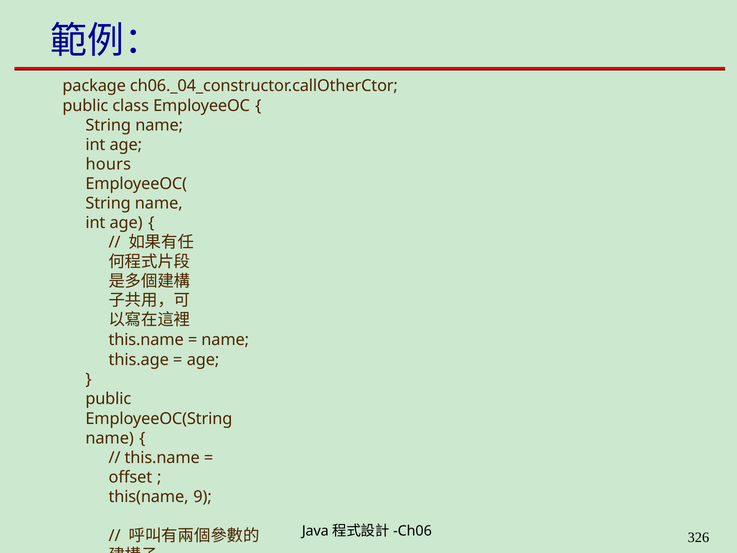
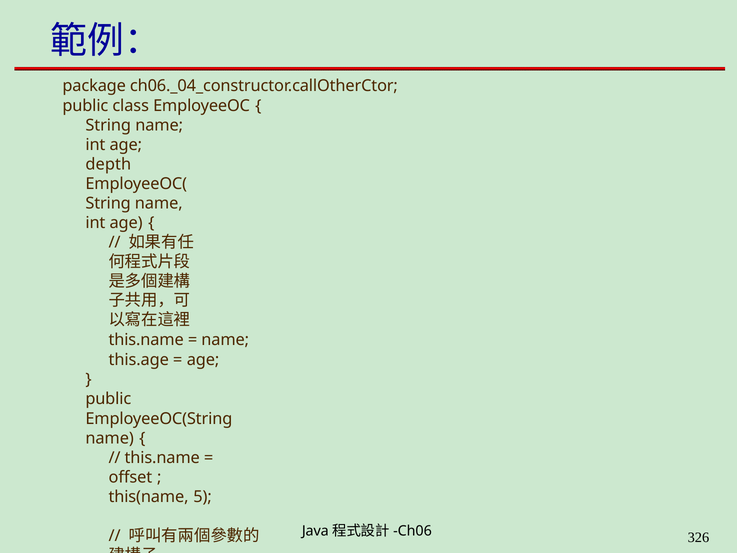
hours: hours -> depth (108, 164)
9: 9 -> 5 (203, 497)
